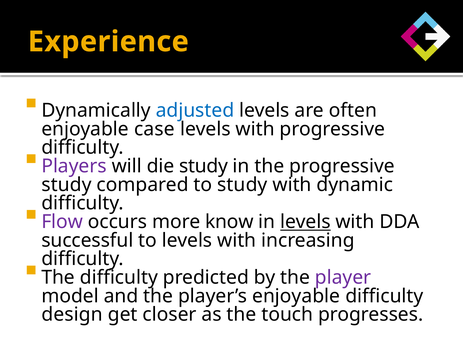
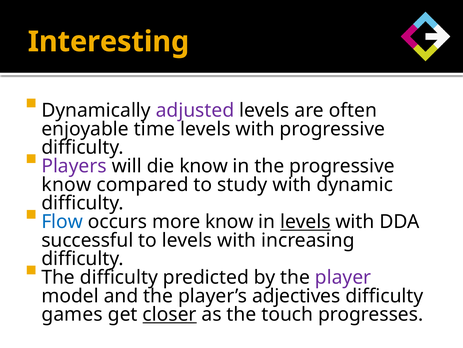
Experience: Experience -> Interesting (109, 42)
adjusted colour: blue -> purple (195, 110)
case: case -> time (154, 129)
die study: study -> know (204, 166)
study: study -> know (66, 184)
Flow colour: purple -> blue (62, 221)
player’s enjoyable: enjoyable -> adjectives (296, 295)
design: design -> games (72, 314)
closer underline: none -> present (170, 314)
